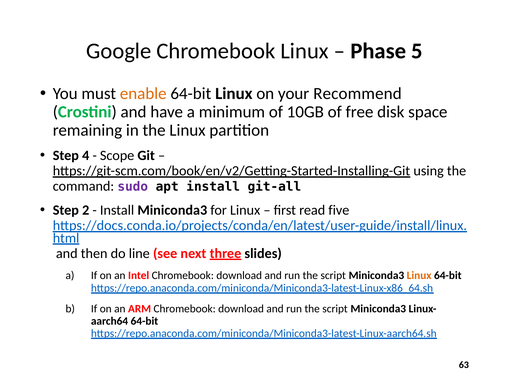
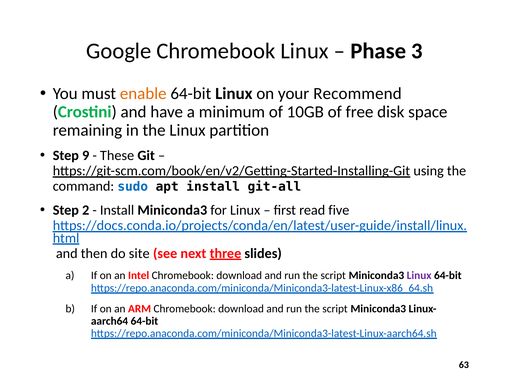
5: 5 -> 3 (417, 51)
4: 4 -> 9 (86, 155)
Scope: Scope -> These (117, 155)
sudo colour: purple -> blue (133, 187)
line: line -> site (139, 253)
Linux colour: orange -> purple (419, 275)
